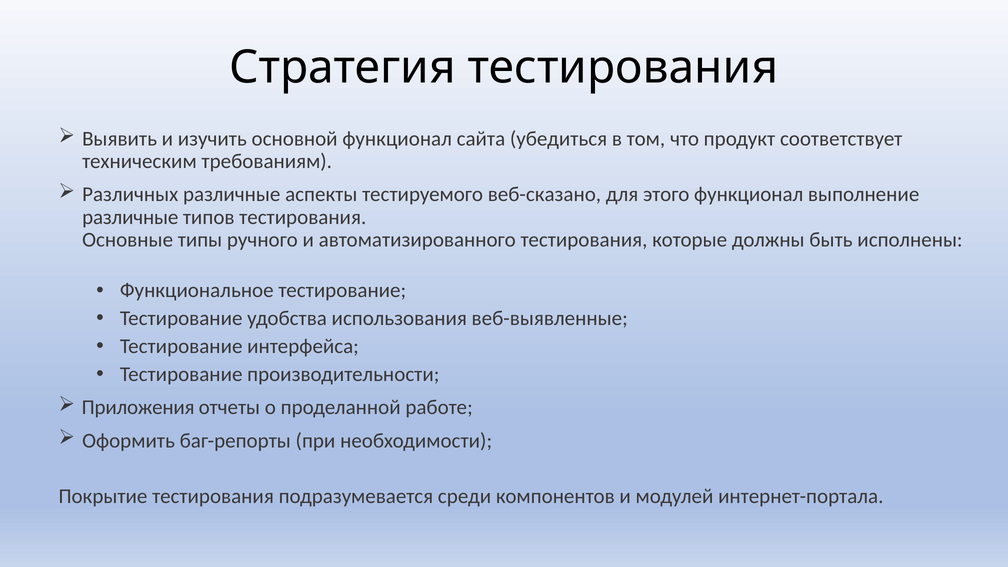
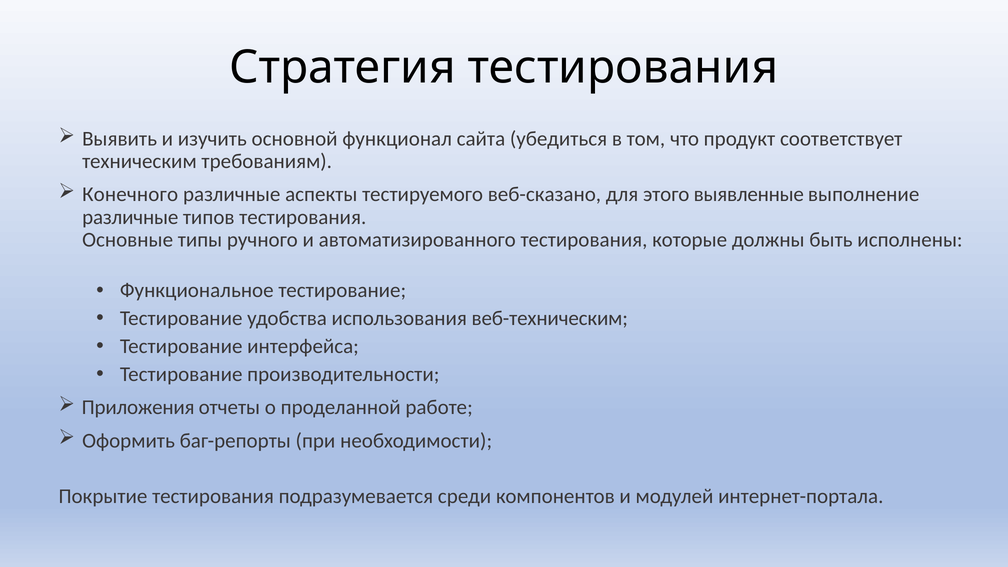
Различных: Различных -> Конечного (130, 195)
этого функционал: функционал -> выявленные (749, 195)
веб-выявленные: веб-выявленные -> веб-техническим (550, 318)
